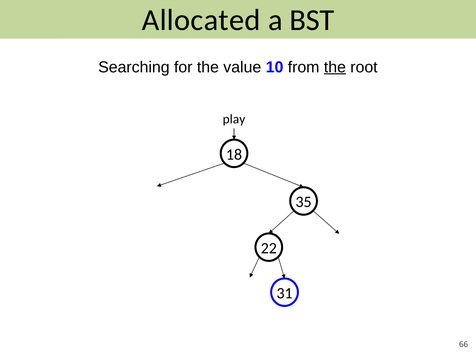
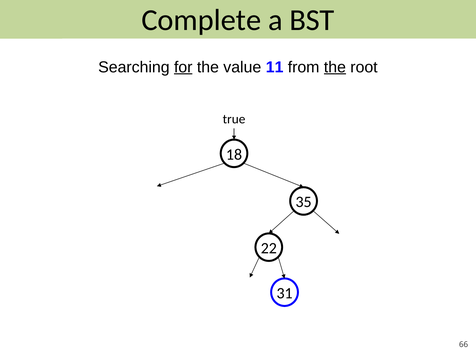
Allocated: Allocated -> Complete (201, 20)
for underline: none -> present (183, 67)
10: 10 -> 11 (275, 67)
play: play -> true (234, 119)
